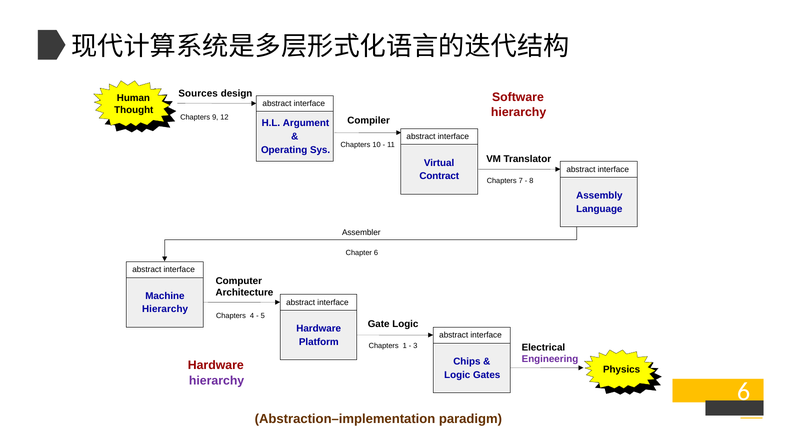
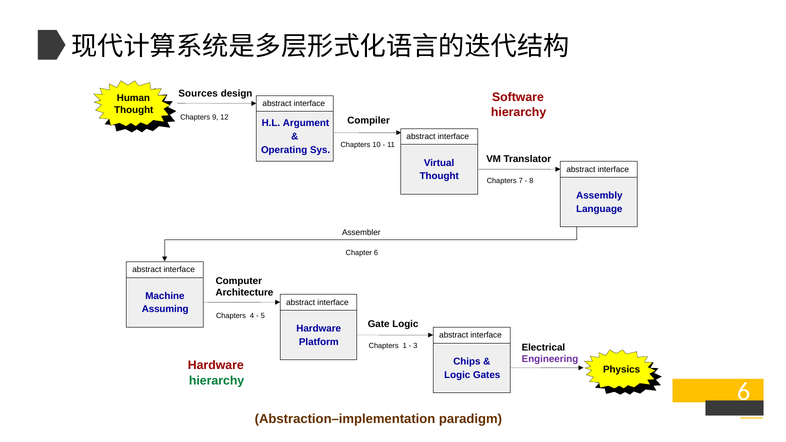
Contract: Contract -> Thought (439, 176)
Hierarchy: Hierarchy -> Assuming (165, 309)
hierarchy colour: purple -> green (217, 381)
